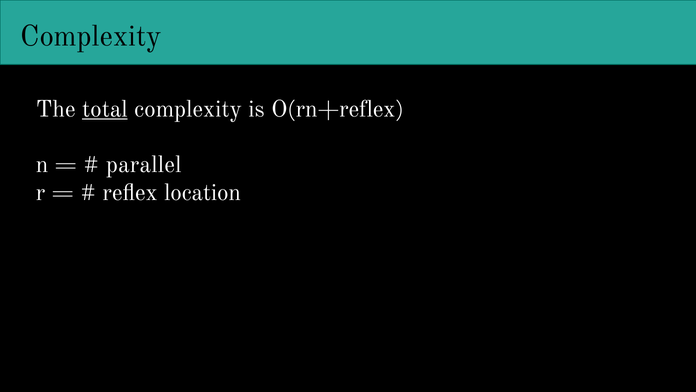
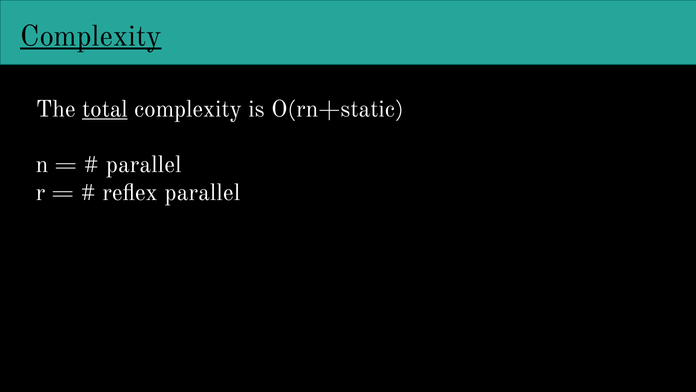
Complexity underline: none -> present (91, 36)
O(rn+reflex: O(rn+reflex -> O(rn+static (337, 109)
reflex location: location -> parallel (202, 192)
